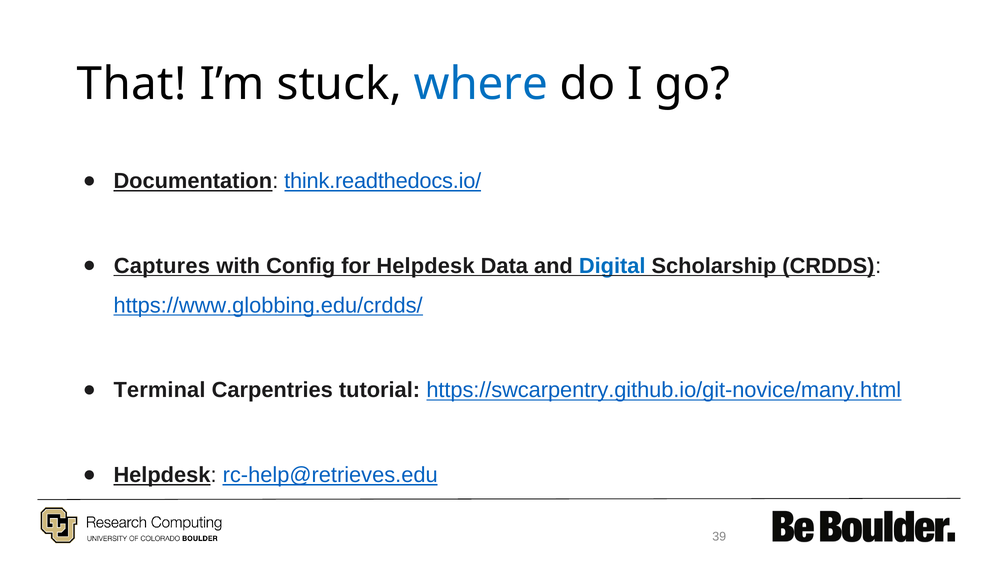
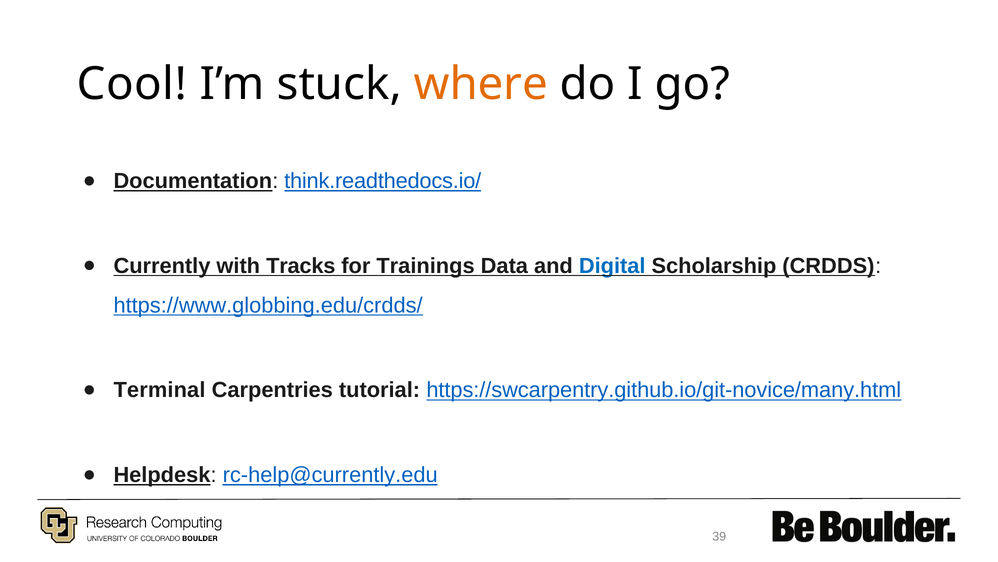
That: That -> Cool (132, 84)
where colour: blue -> orange (481, 84)
Captures: Captures -> Currently (162, 266)
Config: Config -> Tracks (301, 266)
for Helpdesk: Helpdesk -> Trainings (426, 266)
rc-help@retrieves.edu: rc-help@retrieves.edu -> rc-help@currently.edu (330, 475)
